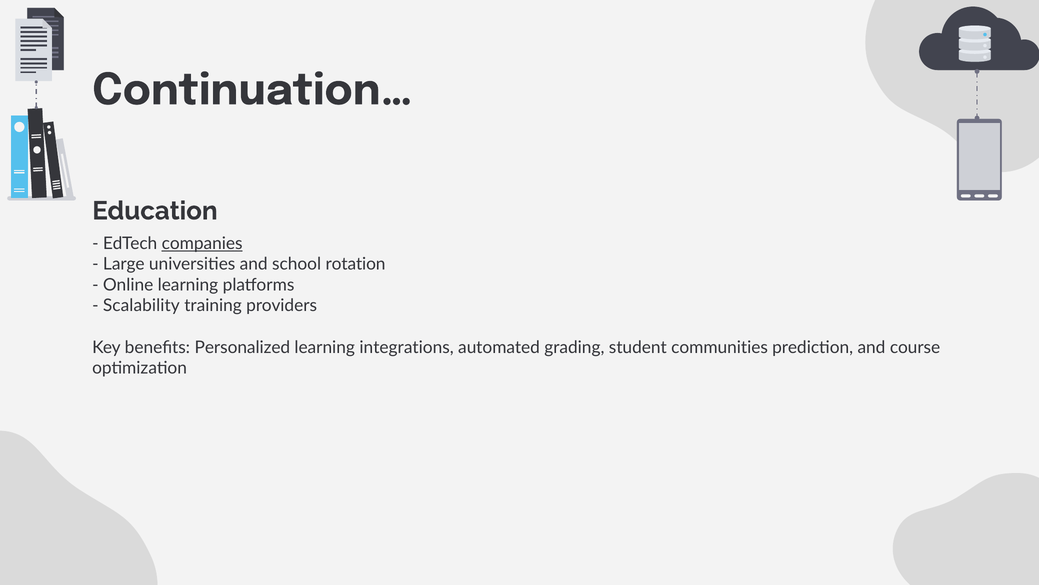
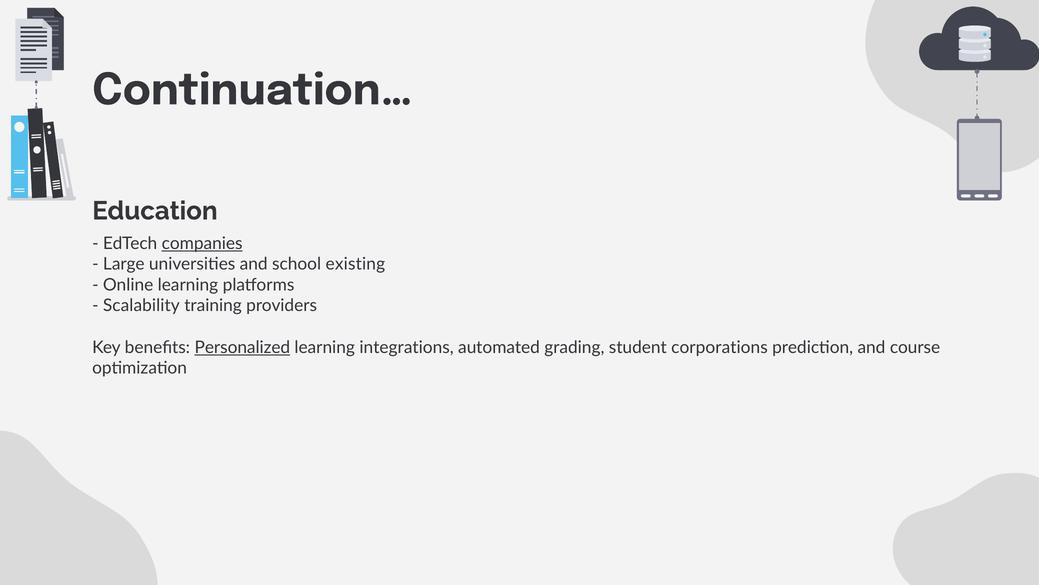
rotation: rotation -> existing (355, 264)
Personalized underline: none -> present (242, 347)
communities: communities -> corporations (720, 347)
